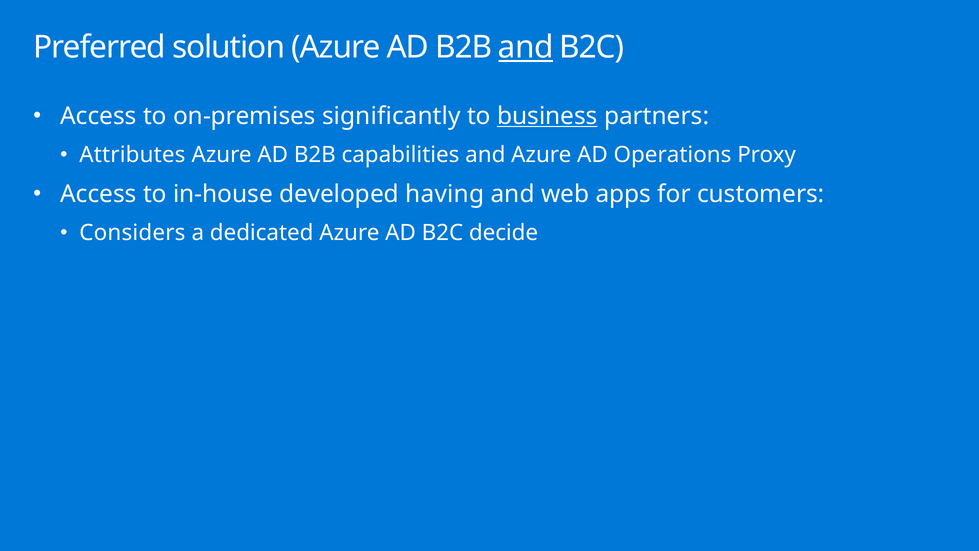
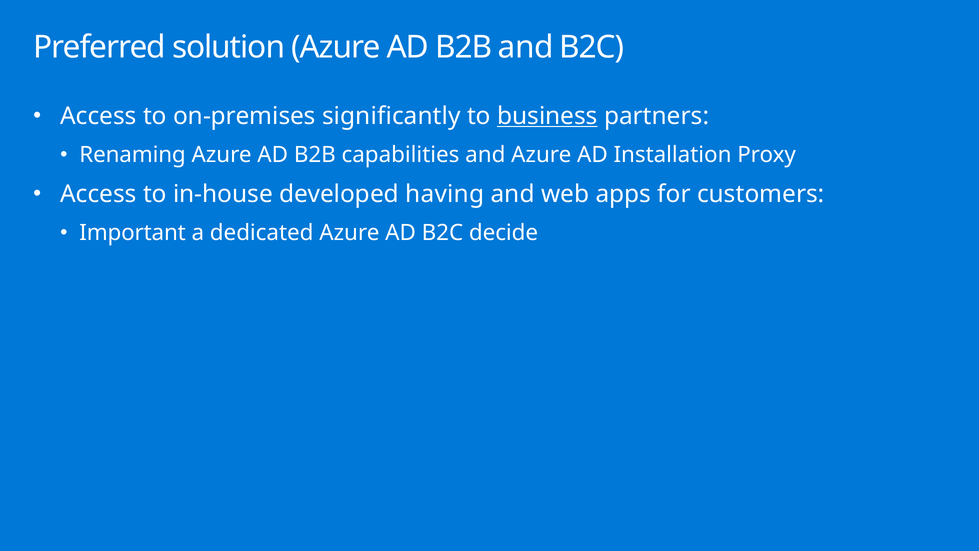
and underline: present -> none (526, 47)
Attributes: Attributes -> Renaming (133, 155)
Operations: Operations -> Installation (673, 155)
Considers: Considers -> Important (133, 233)
